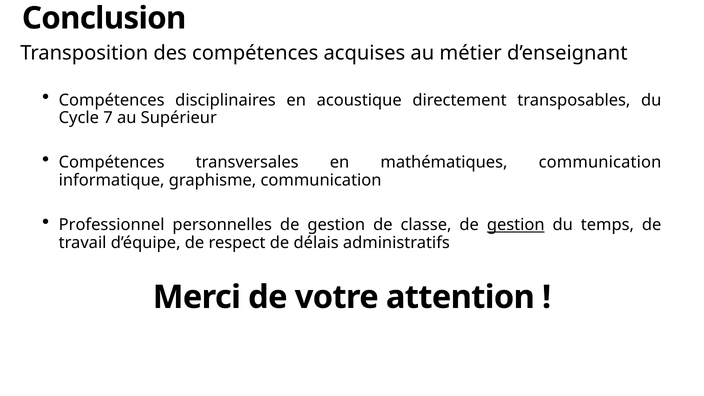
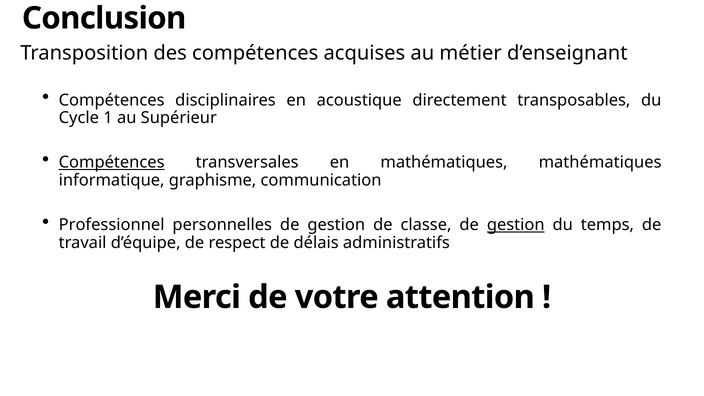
7: 7 -> 1 (108, 118)
Compétences underline: none -> present (112, 162)
mathématiques communication: communication -> mathématiques (600, 162)
